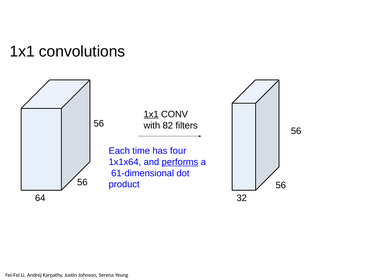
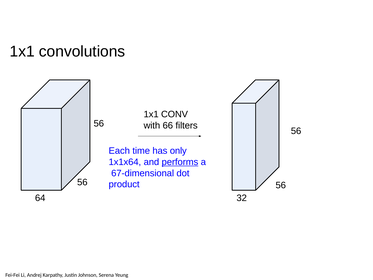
1x1 underline: present -> none (151, 114)
82: 82 -> 66 (168, 125)
four: four -> only (178, 151)
61-dimensional: 61-dimensional -> 67-dimensional (143, 173)
